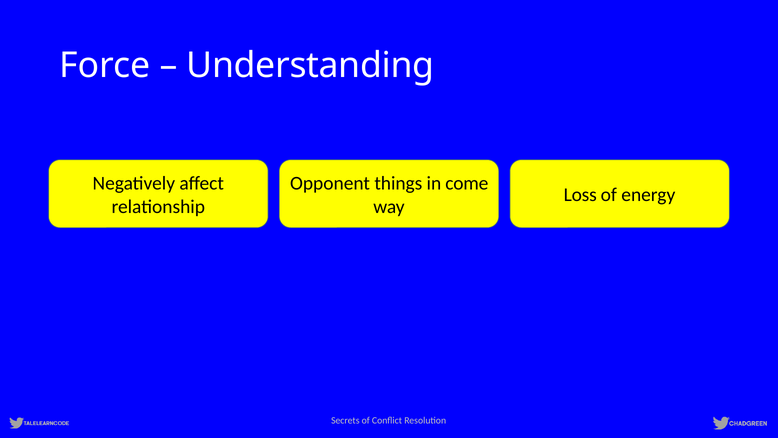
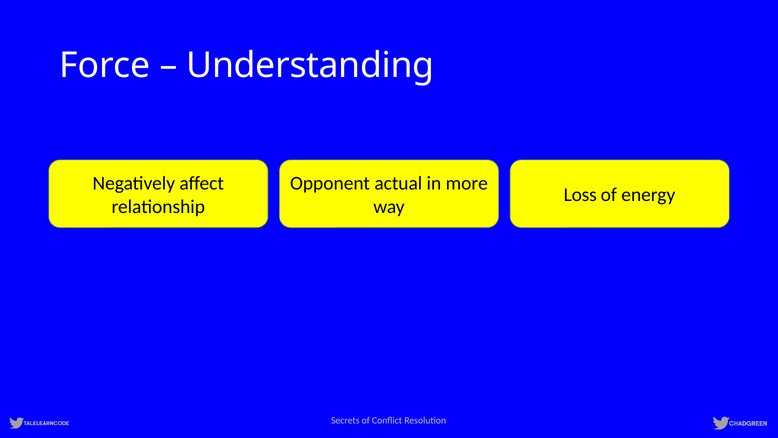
things: things -> actual (398, 183)
come: come -> more (467, 183)
